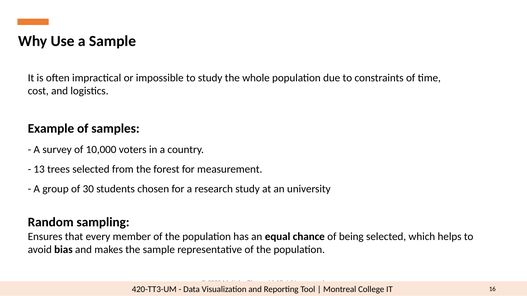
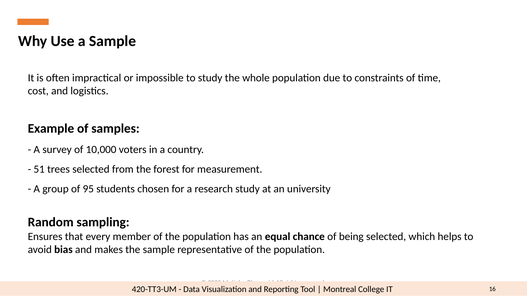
13: 13 -> 51 (39, 170)
30: 30 -> 95 (88, 189)
